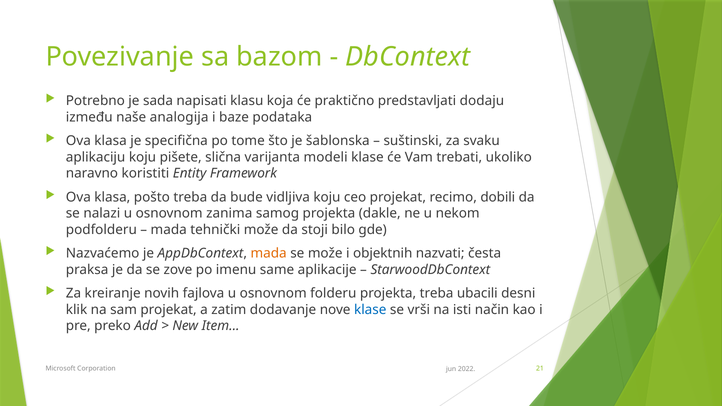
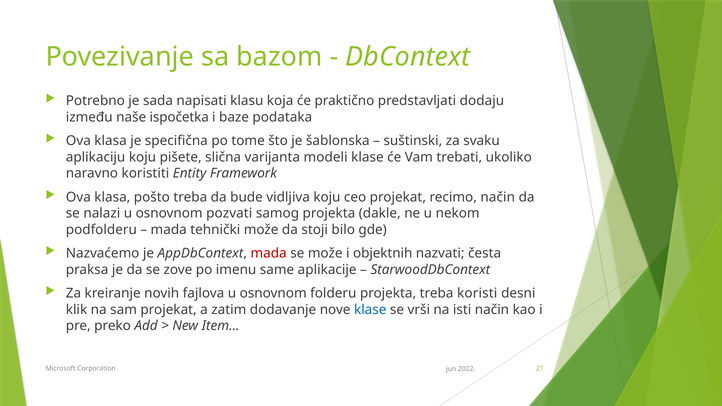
analogija: analogija -> ispočetka (179, 117)
recimo dobili: dobili -> način (498, 197)
zanima: zanima -> pozvati (229, 213)
mada colour: orange -> red (269, 253)
ubacili: ubacili -> koristi (477, 293)
